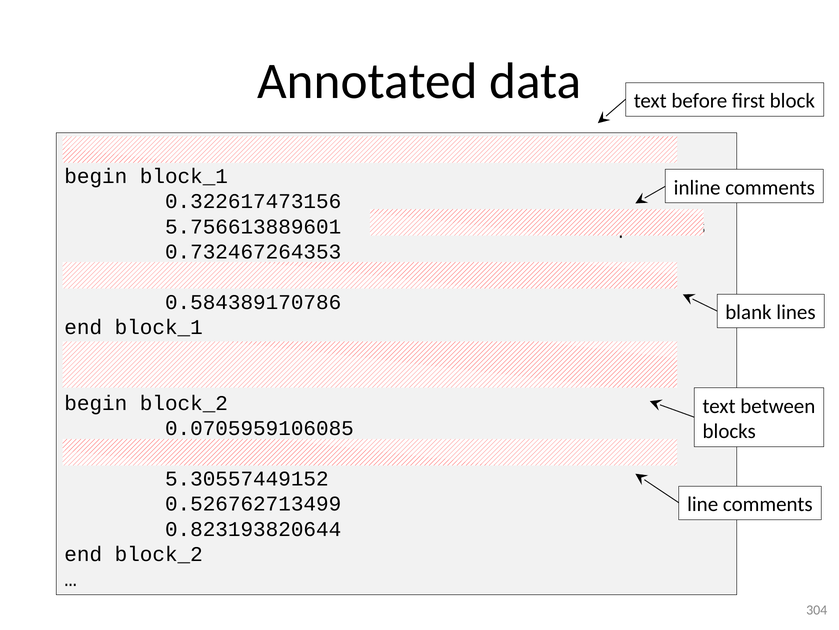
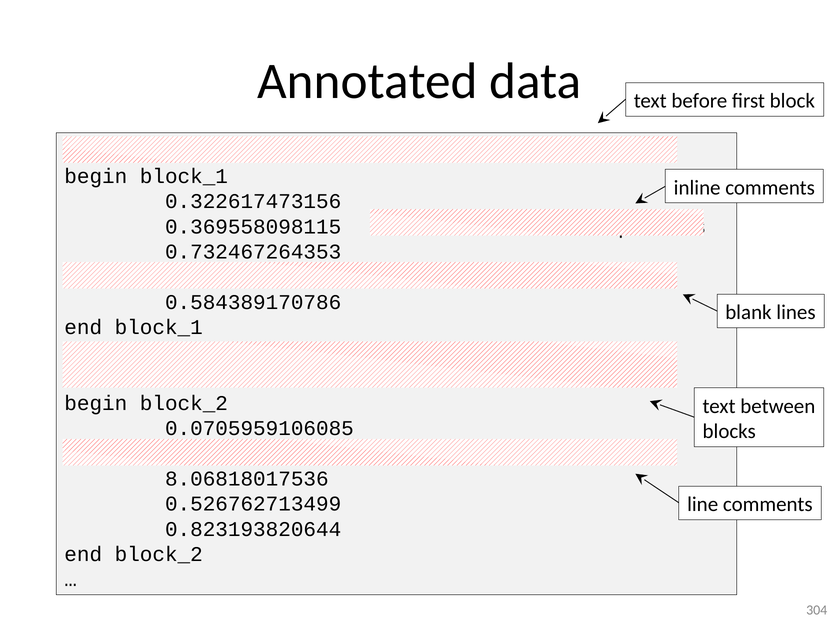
5.756613889601: 5.756613889601 -> 0.369558098115 (253, 226)
5.30557449152: 5.30557449152 -> 8.06818017536 (247, 478)
